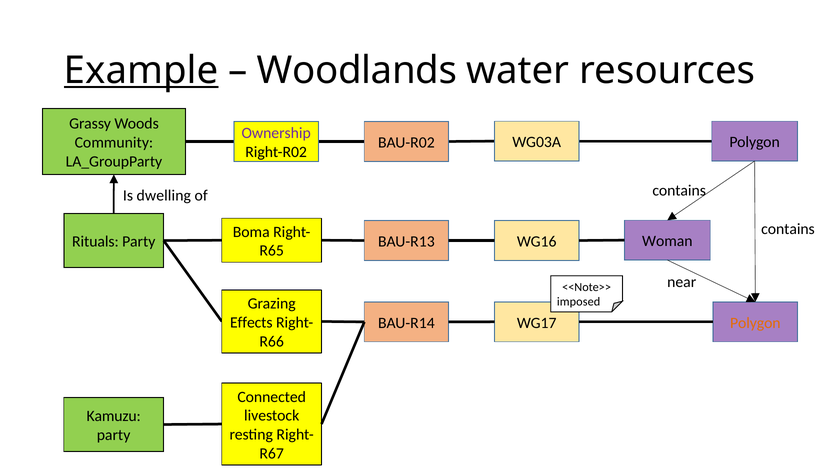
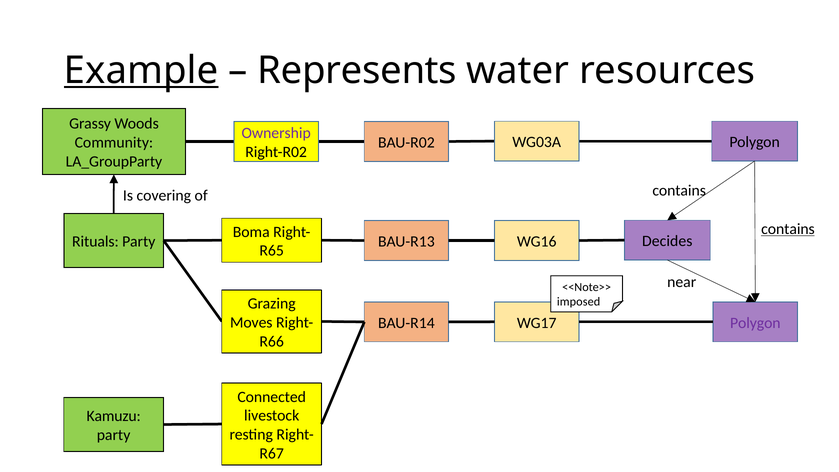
Woodlands: Woodlands -> Represents (357, 70)
dwelling: dwelling -> covering (164, 195)
contains underline: none -> present (788, 229)
Woman: Woman -> Decides (667, 241)
Effects: Effects -> Moves (251, 323)
Polygon colour: orange -> purple (755, 323)
